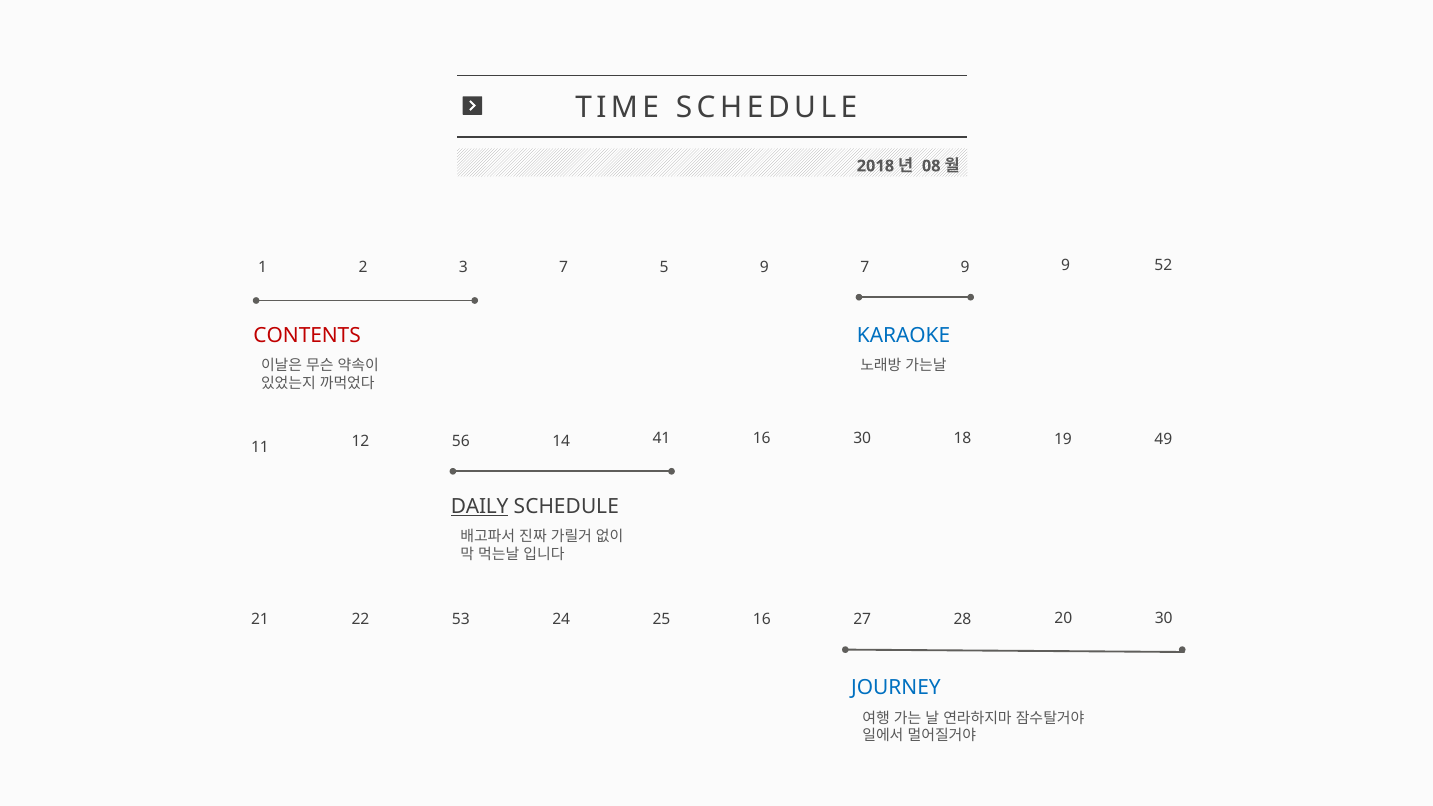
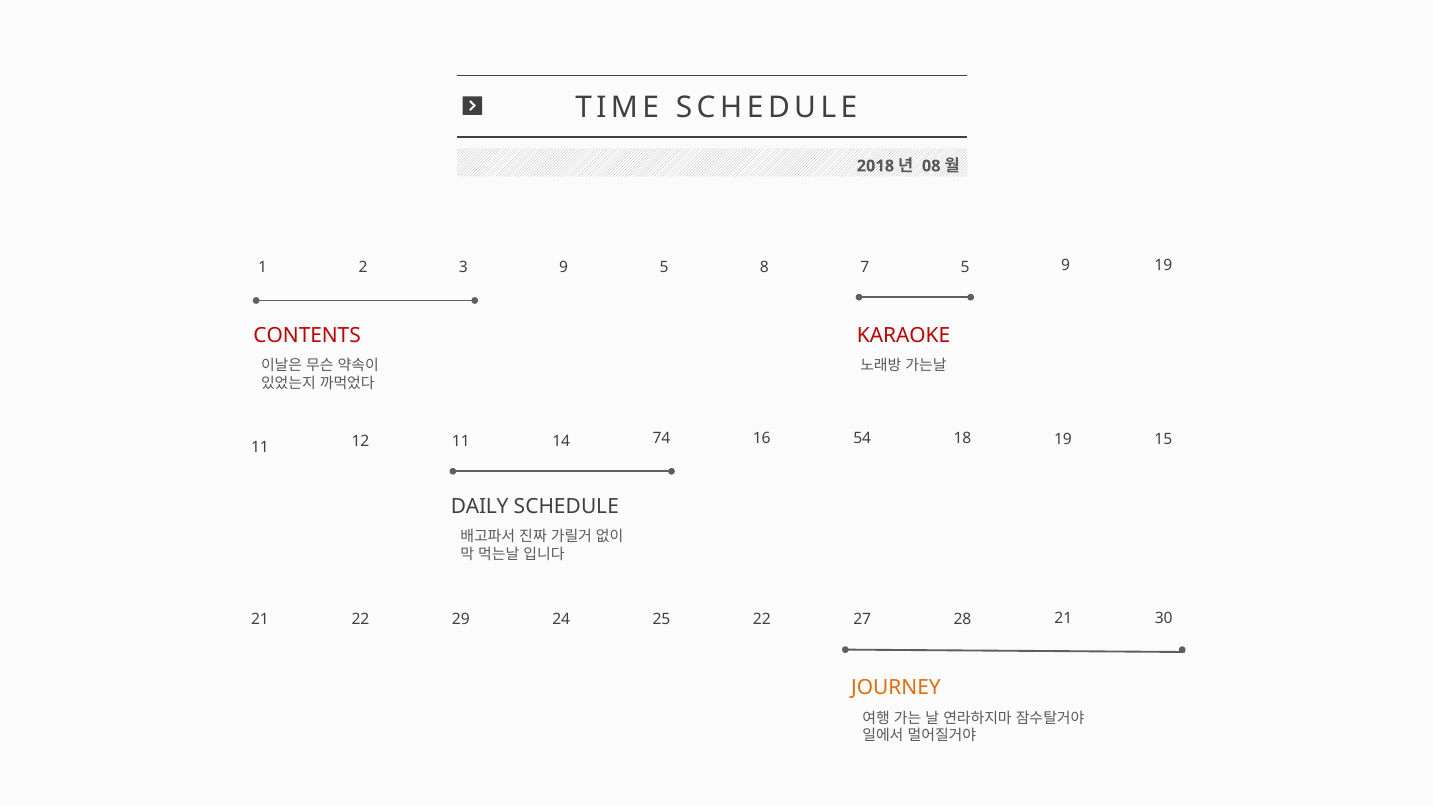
3 7: 7 -> 9 (564, 267)
5 9: 9 -> 8 (764, 267)
7 9: 9 -> 5 (965, 267)
9 52: 52 -> 19 (1163, 265)
KARAOKE colour: blue -> red (904, 336)
12 56: 56 -> 11 (461, 441)
41: 41 -> 74 (662, 438)
16 30: 30 -> 54 (862, 438)
49: 49 -> 15 (1163, 439)
DAILY underline: present -> none (480, 506)
53: 53 -> 29 (461, 620)
25 16: 16 -> 22 (762, 620)
28 20: 20 -> 21 (1063, 618)
JOURNEY colour: blue -> orange (896, 688)
